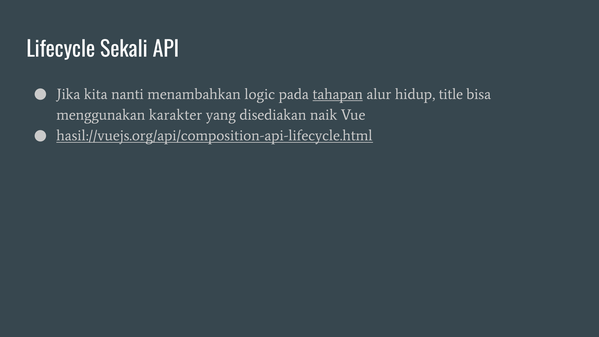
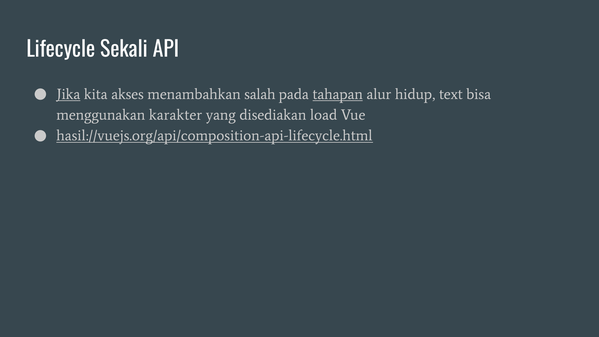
Jika underline: none -> present (68, 94)
nanti: nanti -> akses (128, 94)
logic: logic -> salah (260, 94)
title: title -> text (451, 94)
naik: naik -> load (324, 115)
